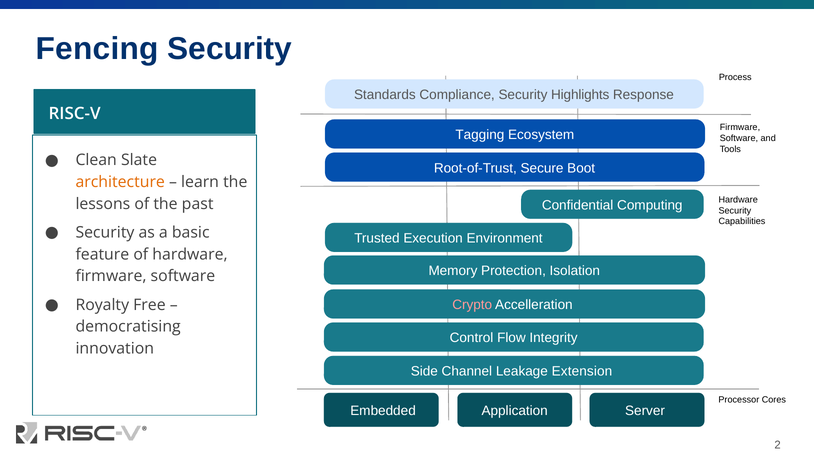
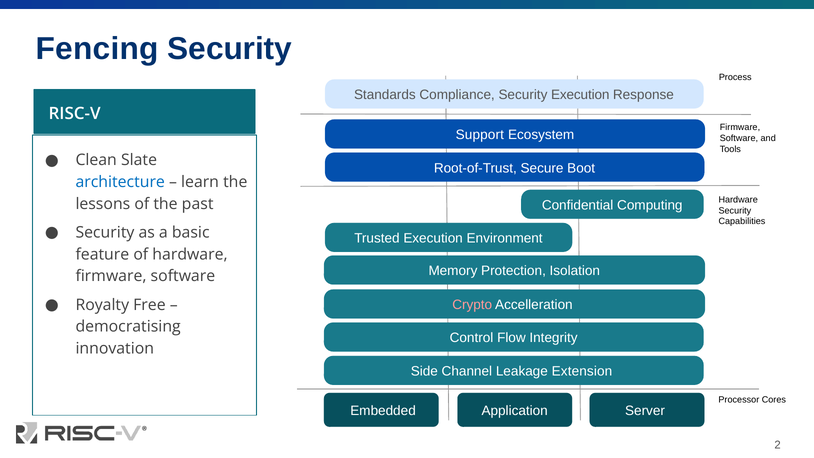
Security Highlights: Highlights -> Execution (580, 95)
Tagging: Tagging -> Support (480, 135)
architecture colour: orange -> blue (120, 182)
